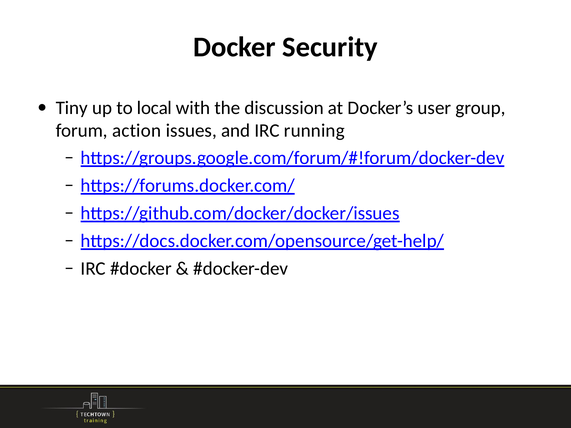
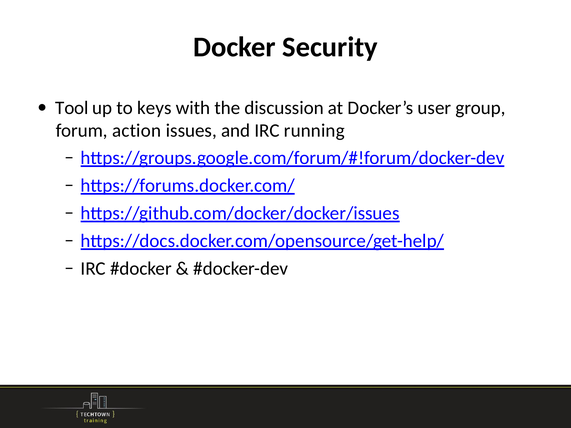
Tiny: Tiny -> Tool (72, 108)
local: local -> keys (154, 108)
